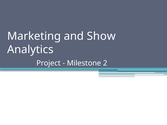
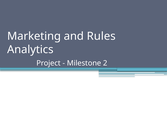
Show: Show -> Rules (101, 36)
